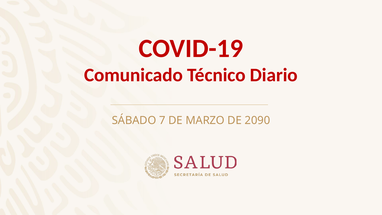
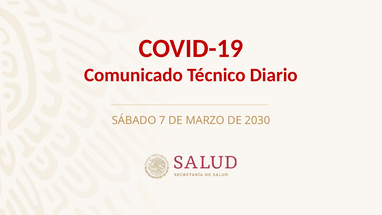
2090: 2090 -> 2030 (257, 120)
